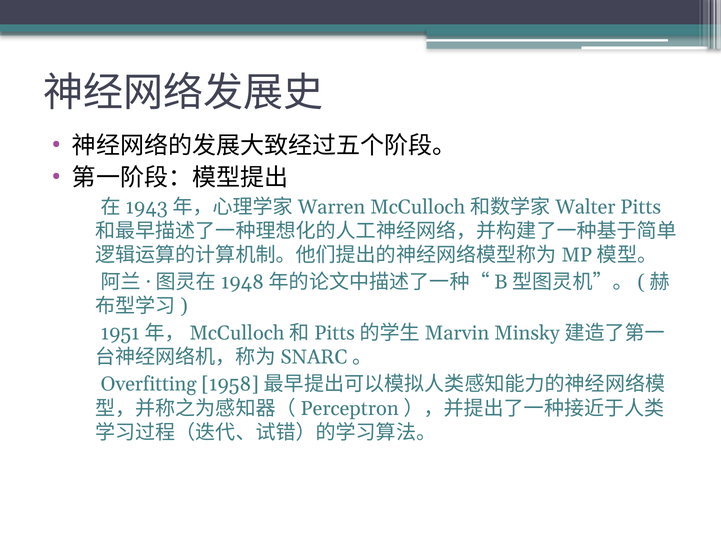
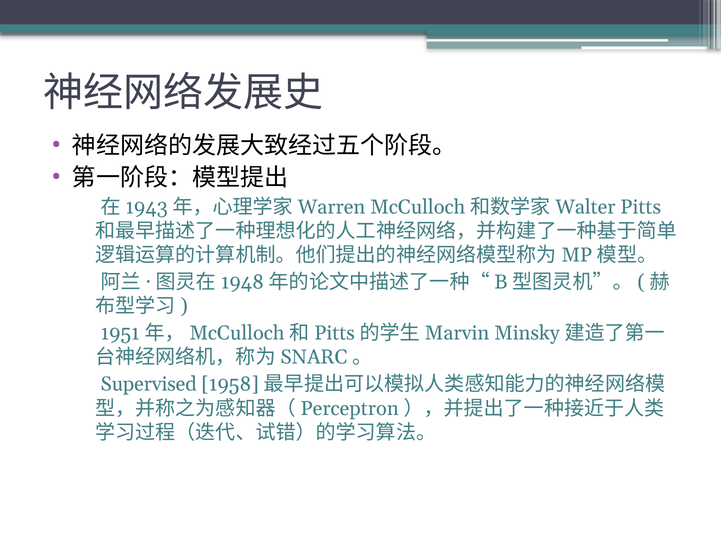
Overfitting: Overfitting -> Supervised (149, 384)
